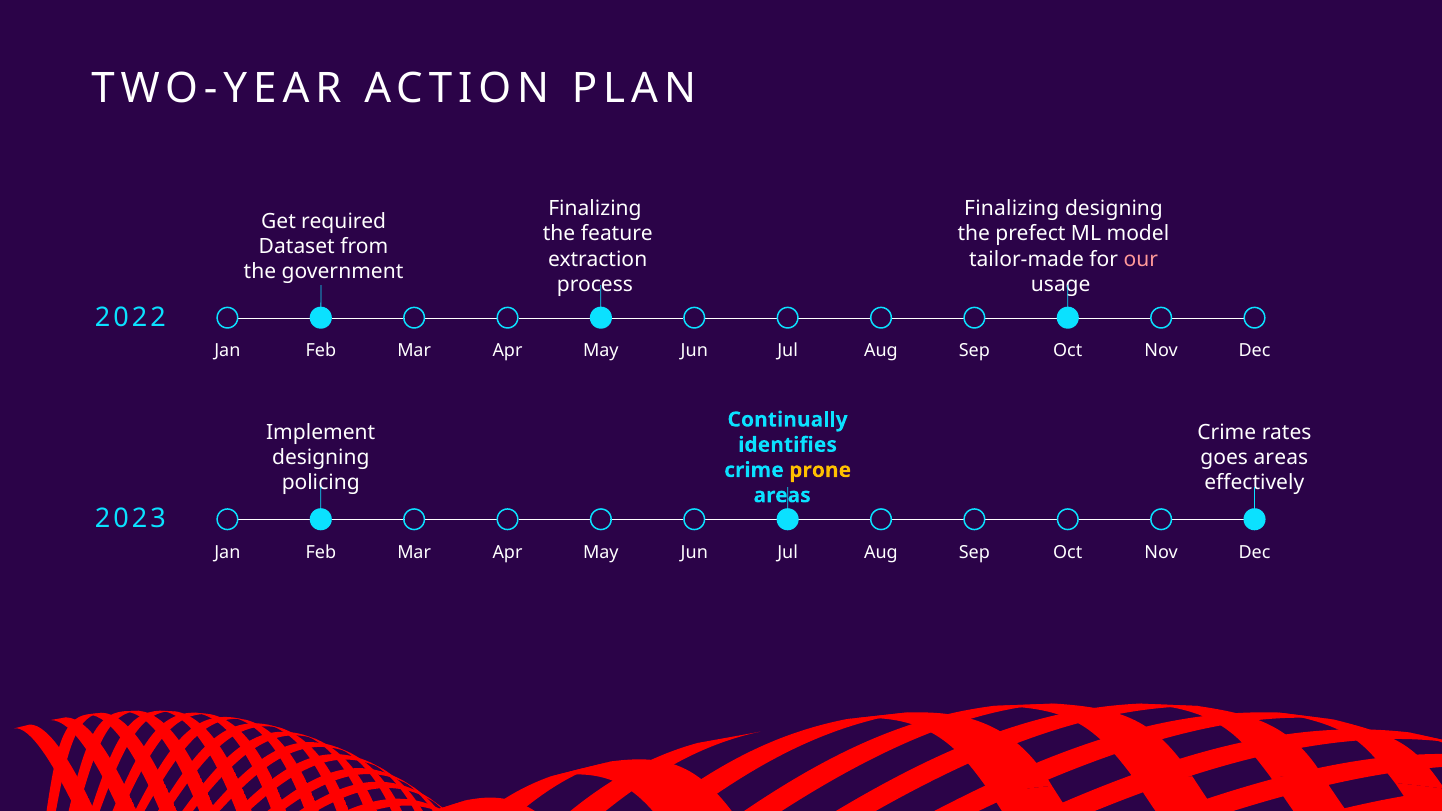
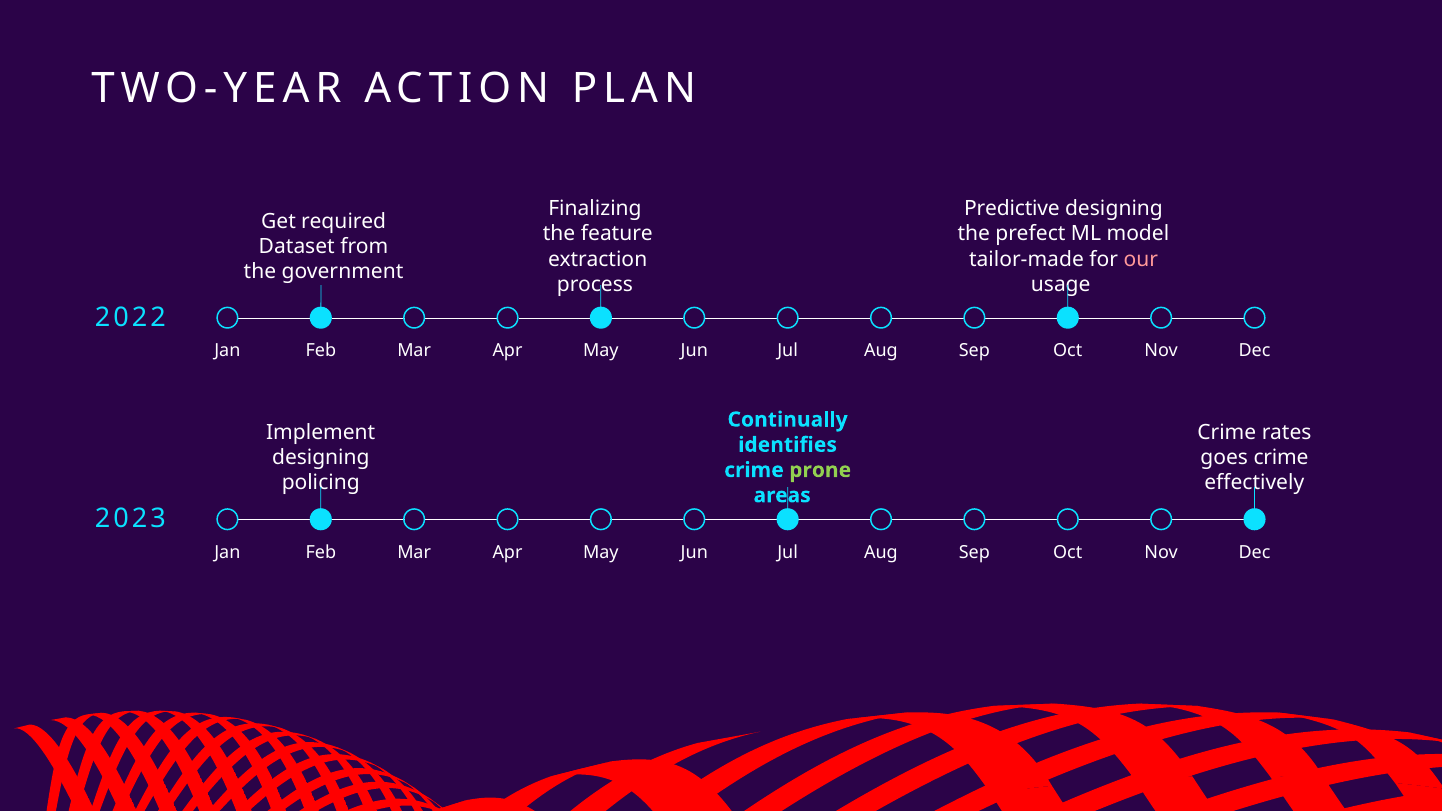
Finalizing: Finalizing -> Predictive (1012, 209)
goes areas: areas -> crime (1281, 458)
prone colour: yellow -> light green (820, 470)
